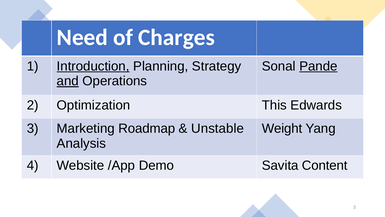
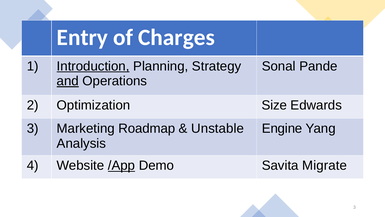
Need: Need -> Entry (82, 37)
Pande underline: present -> none (318, 66)
This: This -> Size (274, 105)
Weight: Weight -> Engine (282, 128)
/App underline: none -> present (121, 165)
Content: Content -> Migrate (325, 165)
